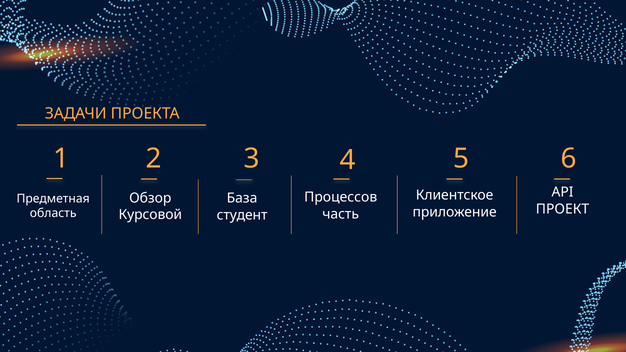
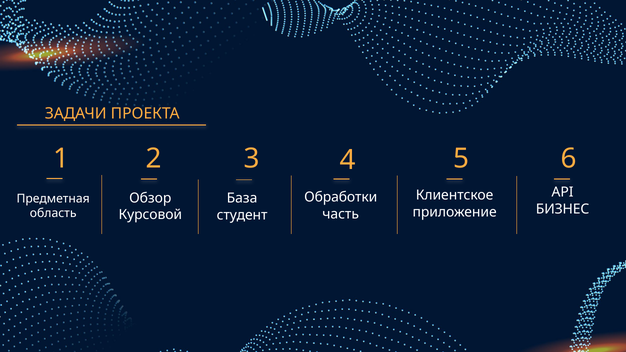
Процессов: Процессов -> Обработки (341, 197)
ПРОЕКТ: ПРОЕКТ -> БИЗНЕС (563, 209)
